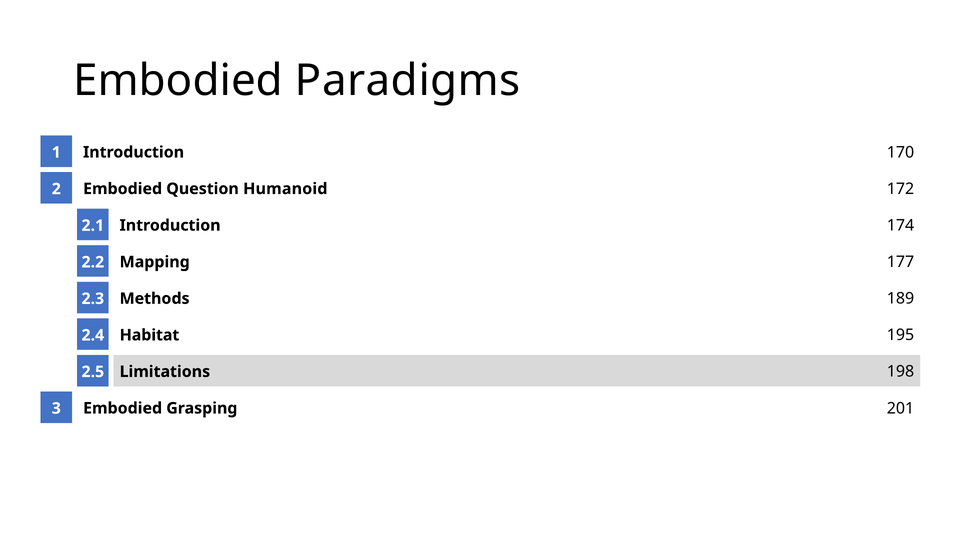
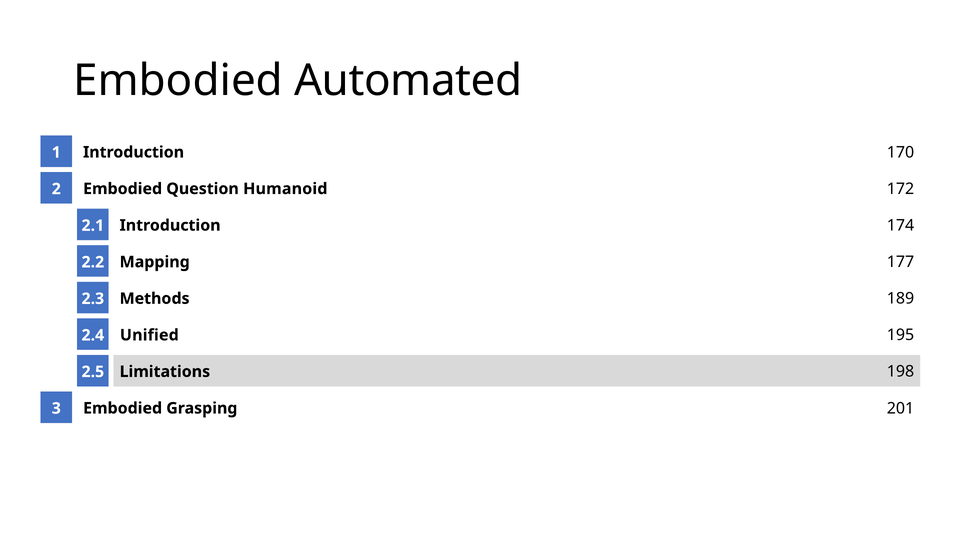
Paradigms: Paradigms -> Automated (408, 81)
Habitat: Habitat -> Unified (149, 335)
